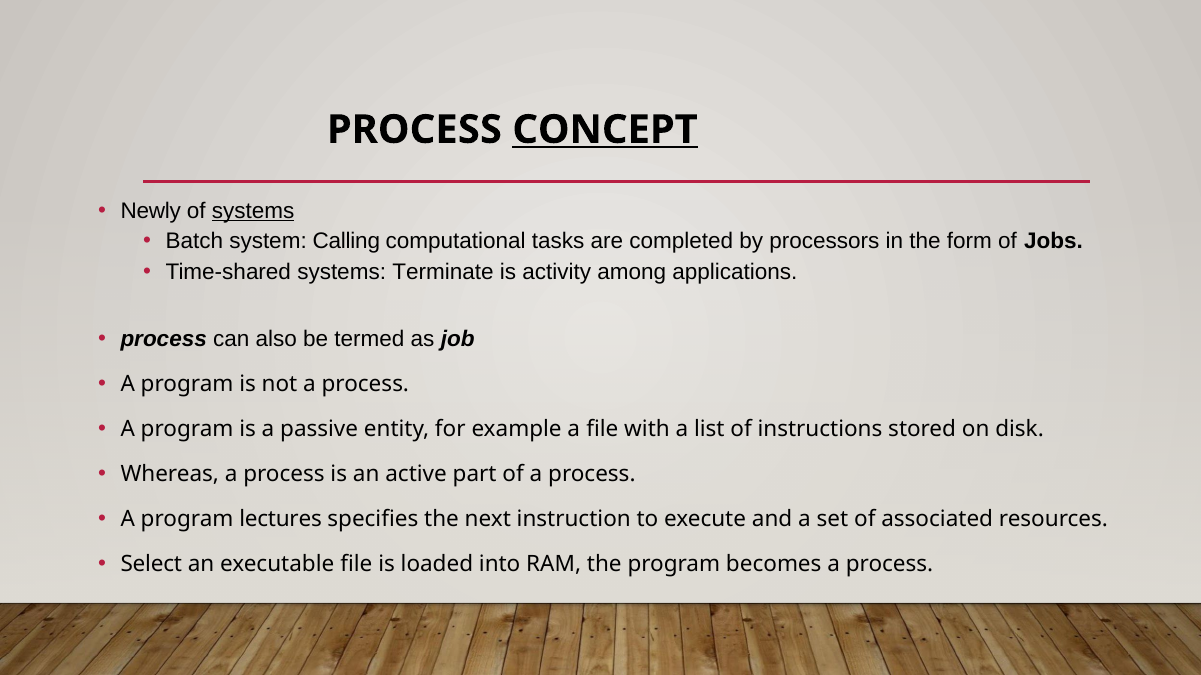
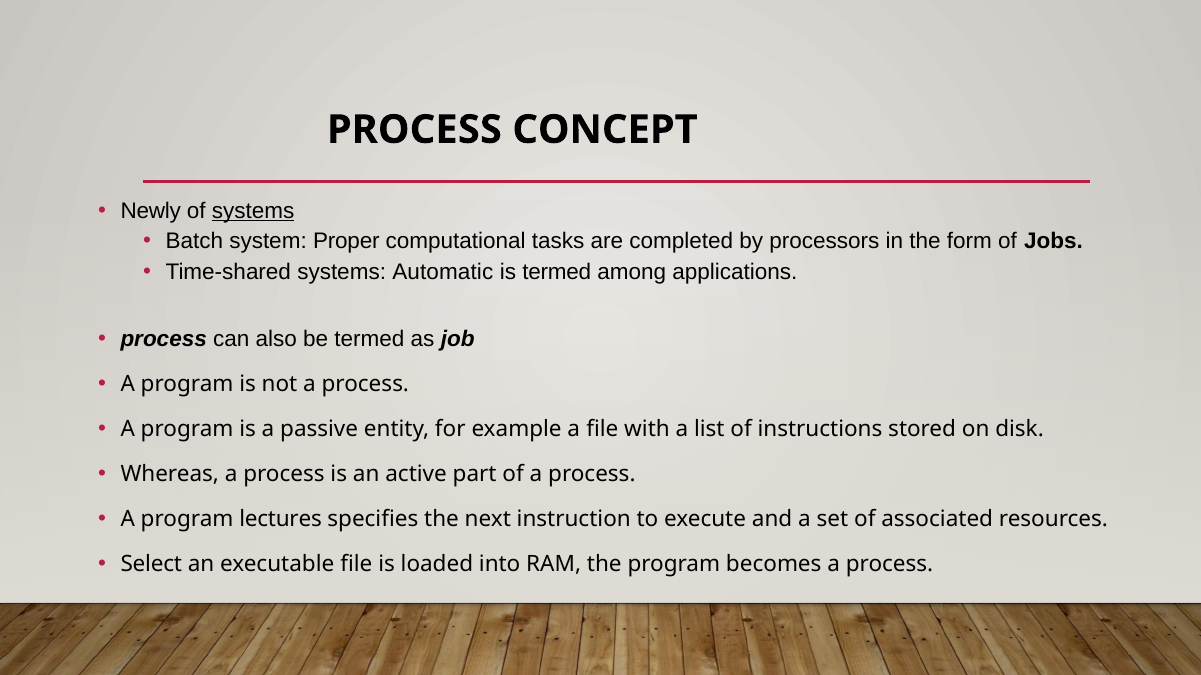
CONCEPT underline: present -> none (605, 130)
Calling: Calling -> Proper (346, 242)
Terminate: Terminate -> Automatic (443, 272)
is activity: activity -> termed (557, 272)
